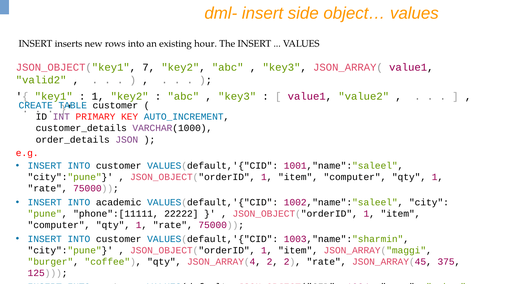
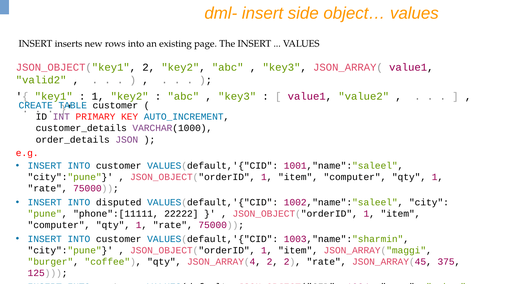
hour: hour -> page (206, 44)
JSON_OBJECT("key1 7: 7 -> 2 (149, 68)
academic: academic -> disputed (119, 203)
